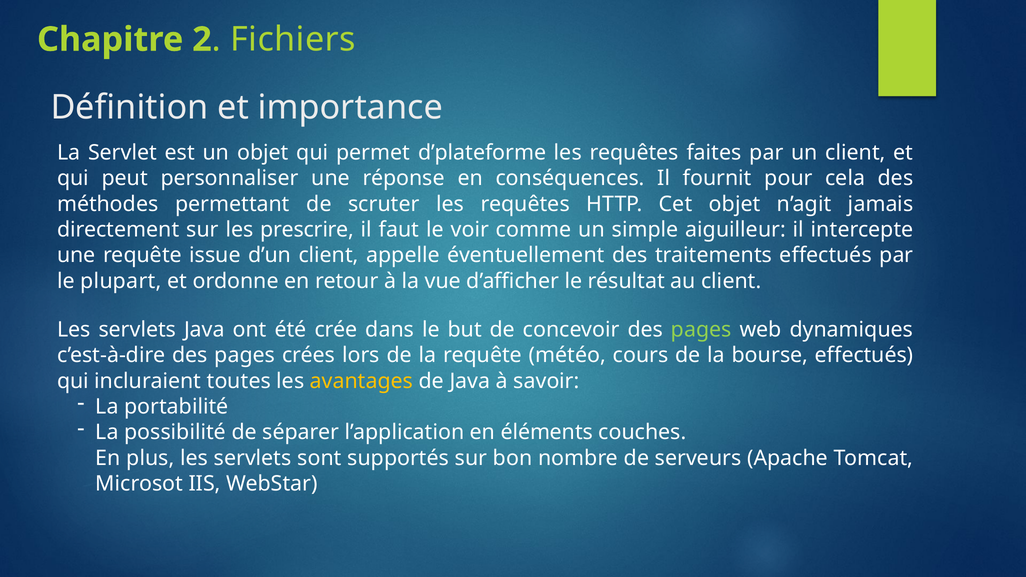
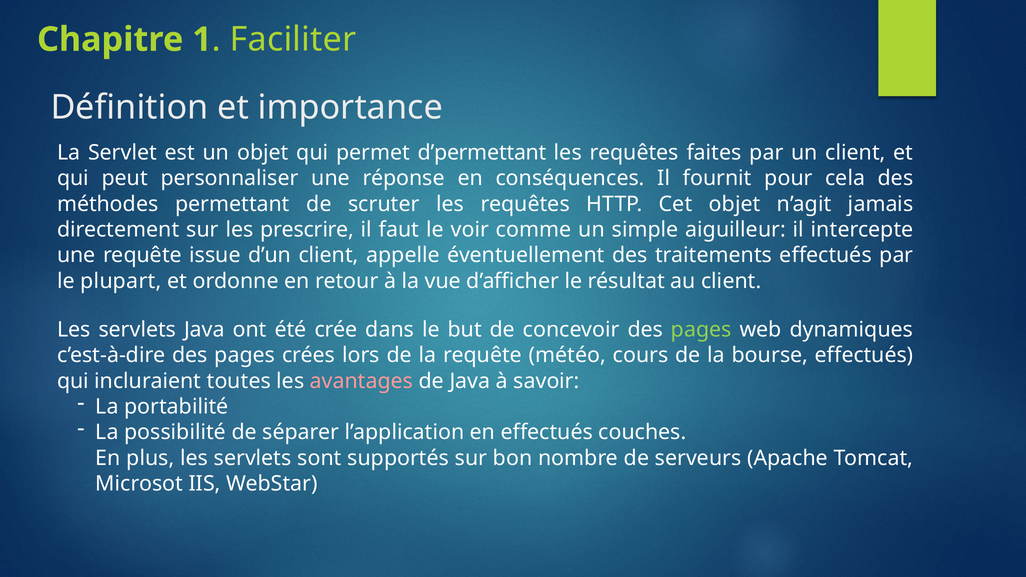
2: 2 -> 1 (202, 40)
Fichiers: Fichiers -> Faciliter (293, 40)
d’plateforme: d’plateforme -> d’permettant (482, 153)
avantages colour: yellow -> pink (361, 381)
en éléments: éléments -> effectués (547, 432)
